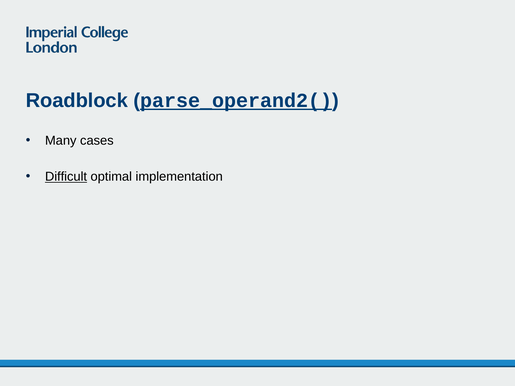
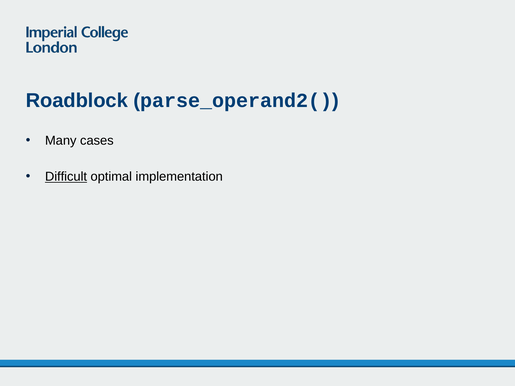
parse_operand2( underline: present -> none (236, 101)
